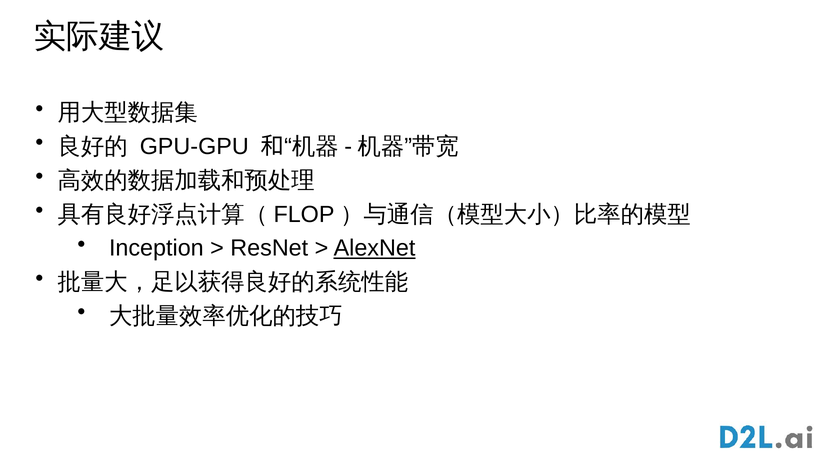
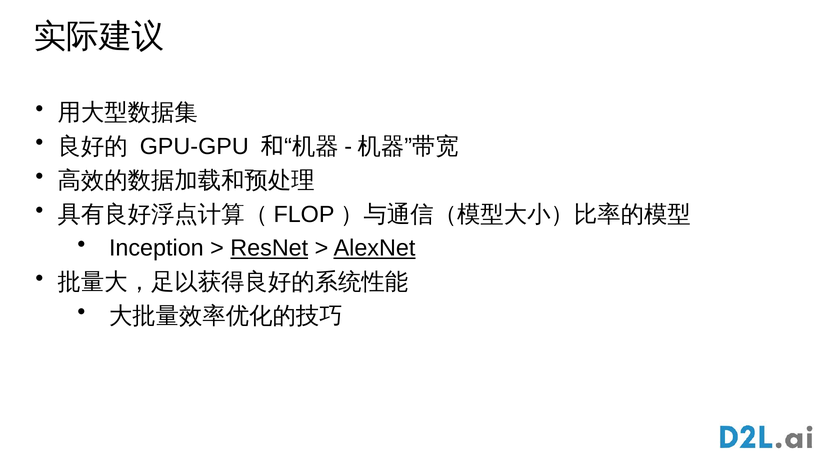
ResNet underline: none -> present (269, 248)
